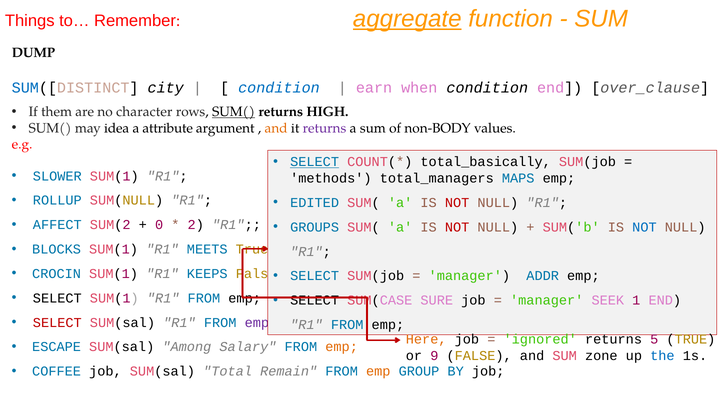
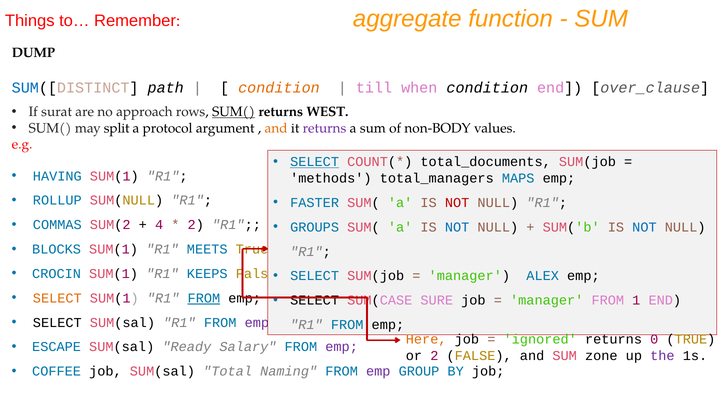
aggregate underline: present -> none (407, 19)
city: city -> path (166, 88)
condition colour: blue -> orange (279, 88)
earn: earn -> till (374, 88)
them: them -> surat (57, 112)
character: character -> approach (144, 112)
HIGH: HIGH -> WEST (327, 112)
idea: idea -> split (117, 128)
attribute: attribute -> protocol (168, 128)
total_basically: total_basically -> total_documents (486, 162)
SLOWER: SLOWER -> HAVING (57, 176)
EDITED: EDITED -> FASTER (315, 203)
AFFECT: AFFECT -> COMMAS (57, 225)
0: 0 -> 4 (159, 225)
NOT colour: red -> blue (457, 227)
ADDR: ADDR -> ALEX (543, 276)
SELECT colour: black -> orange (57, 298)
FROM underline: none -> present (204, 298)
manager SEEK: SEEK -> FROM (608, 301)
SELECT colour: red -> black (57, 323)
5: 5 -> 0 (654, 339)
Among: Among -> Ready (187, 347)
emp colour: orange -> purple (342, 347)
or 9: 9 -> 2 (434, 356)
the colour: blue -> purple (662, 356)
Remain: Remain -> Naming (289, 372)
emp colour: orange -> purple (378, 372)
